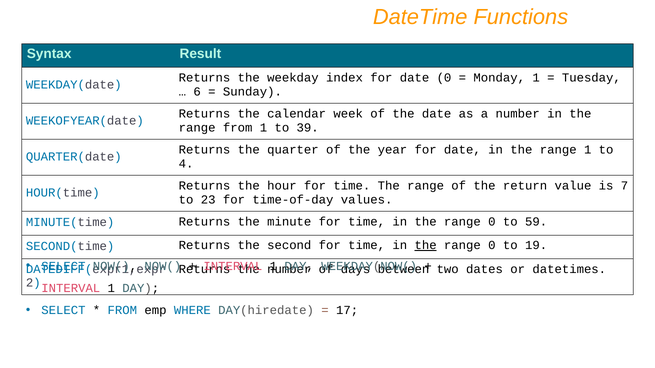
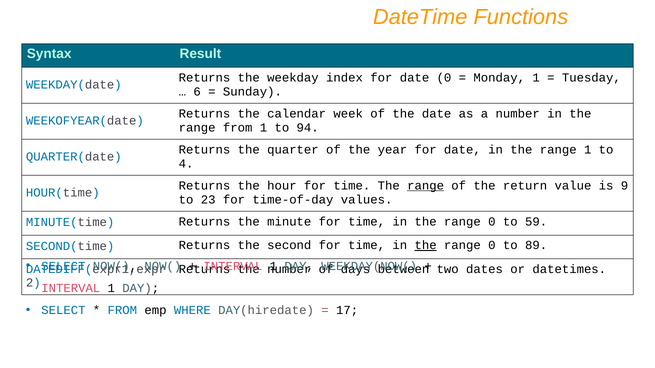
39: 39 -> 94 (308, 128)
range underline: none -> present (426, 186)
7: 7 -> 9 (625, 186)
19: 19 -> 89 (536, 246)
